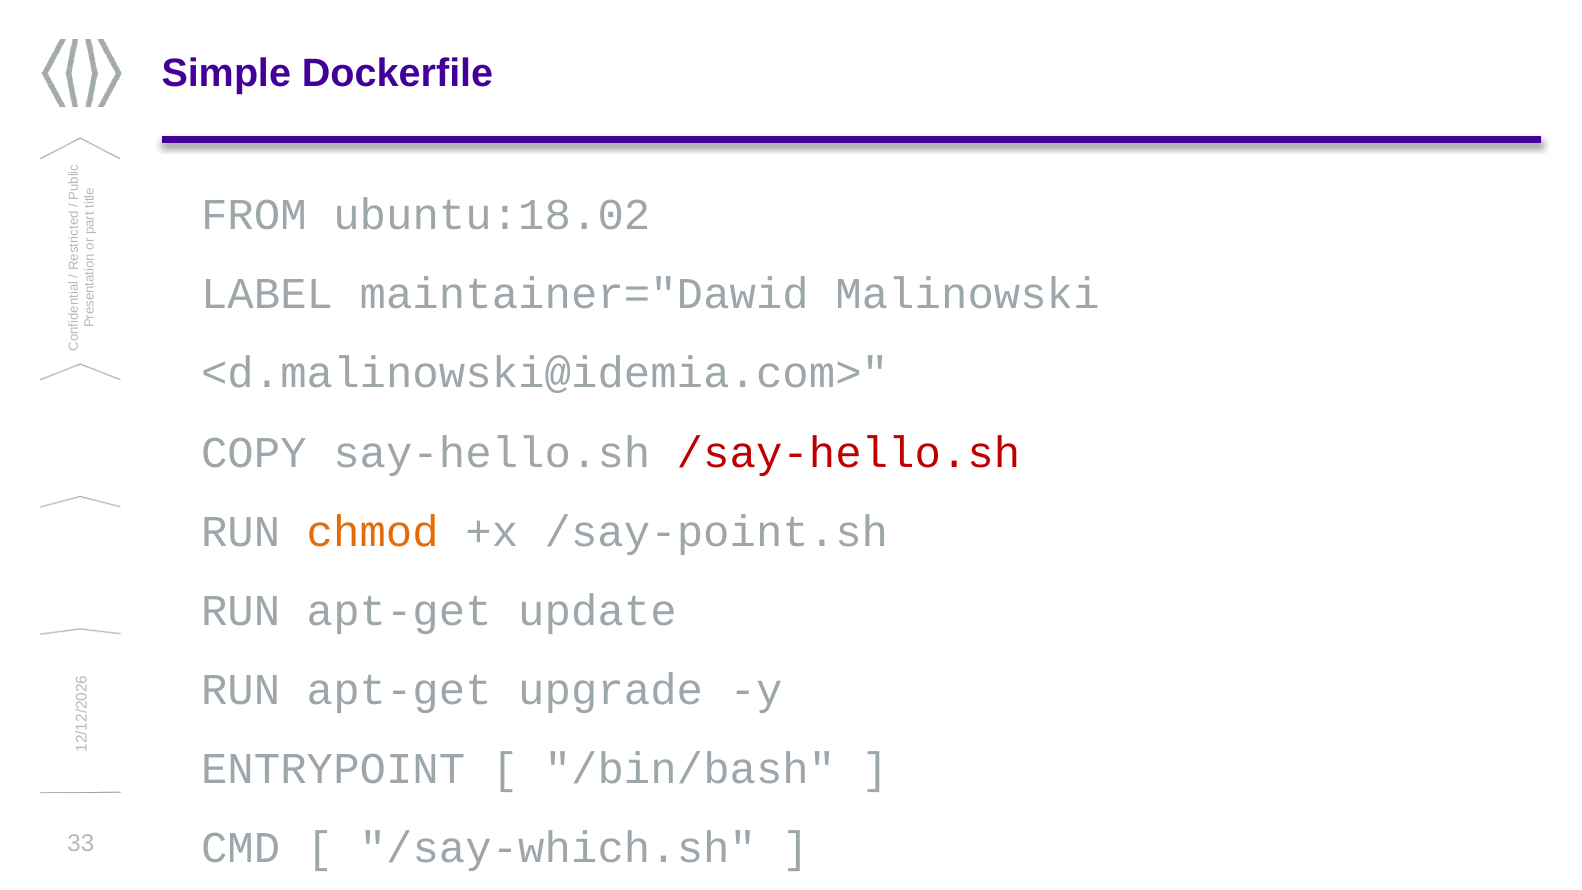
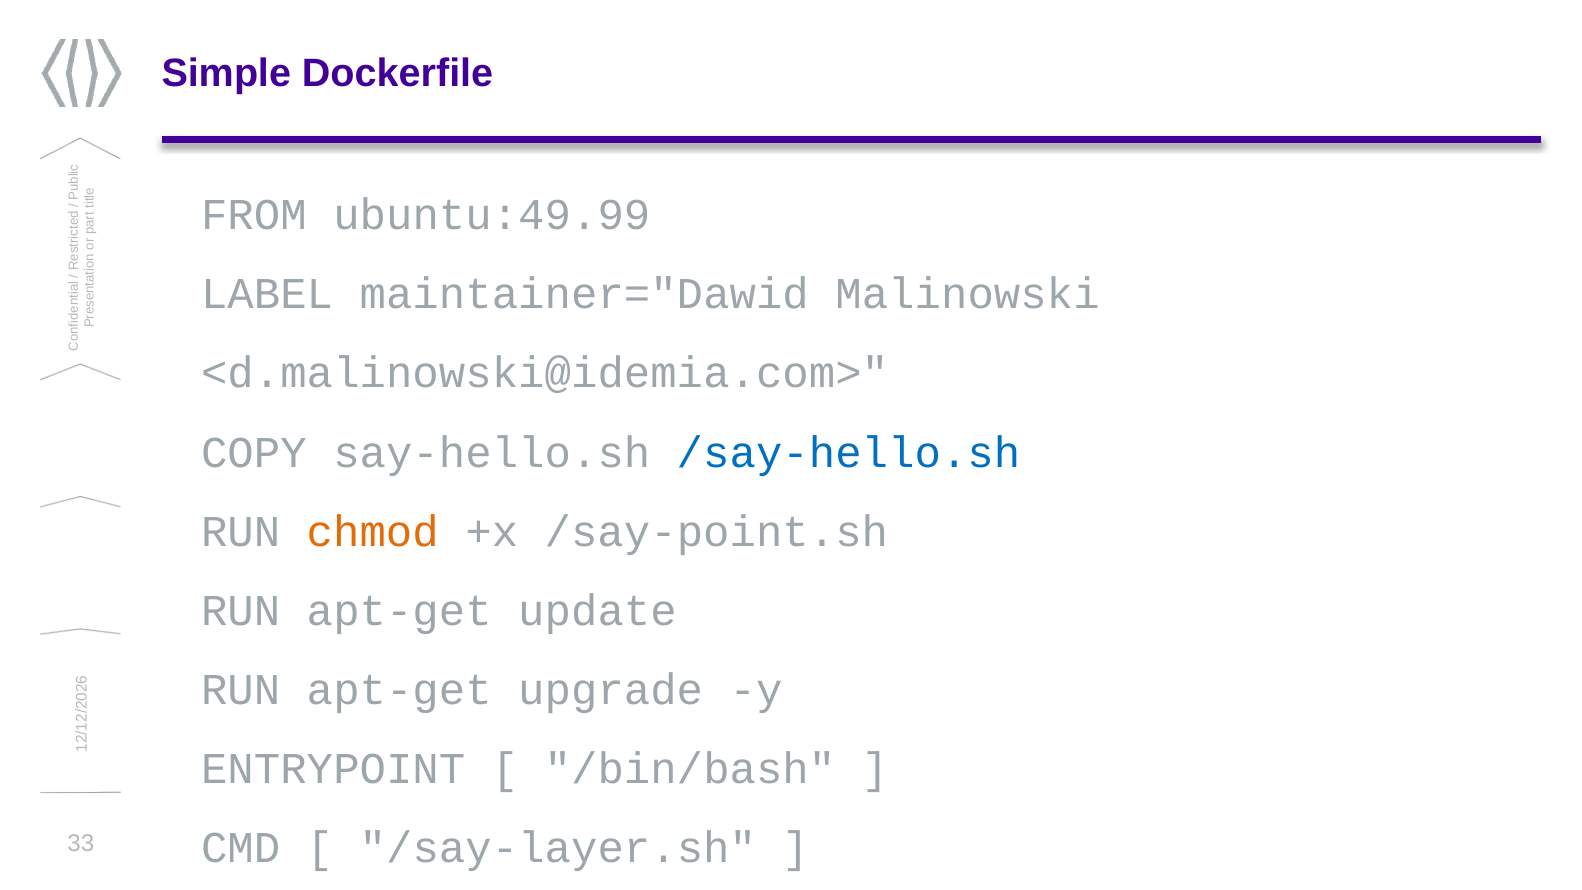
ubuntu:18.02: ubuntu:18.02 -> ubuntu:49.99 (492, 215)
/say-hello.sh colour: red -> blue (849, 452)
/say-which.sh: /say-which.sh -> /say-layer.sh (558, 848)
